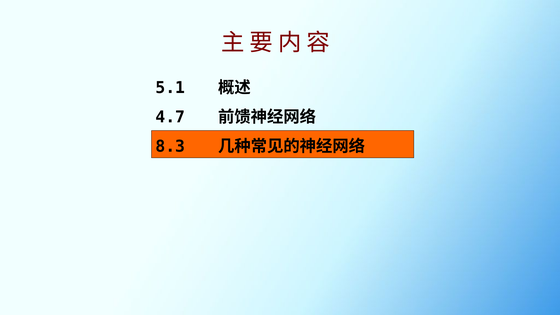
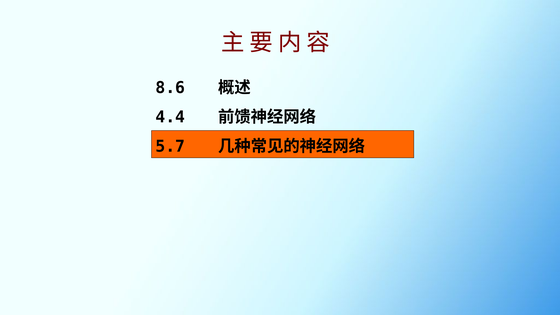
5.1: 5.1 -> 8.6 (170, 88)
4.7: 4.7 -> 4.4 (170, 117)
8.3: 8.3 -> 5.7 (170, 146)
